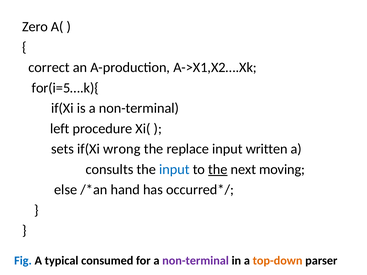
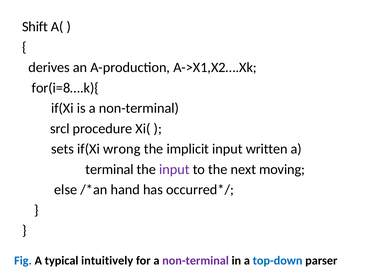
Zero: Zero -> Shift (35, 27)
correct: correct -> derives (49, 67)
for(i=5….k){: for(i=5….k){ -> for(i=8….k){ (65, 88)
left: left -> srcl (60, 129)
replace: replace -> implicit (188, 149)
consults: consults -> terminal (110, 169)
input colour: blue -> purple (174, 169)
the underline: present -> none (218, 169)
consumed: consumed -> intuitively (107, 261)
top-down colour: orange -> blue (278, 261)
